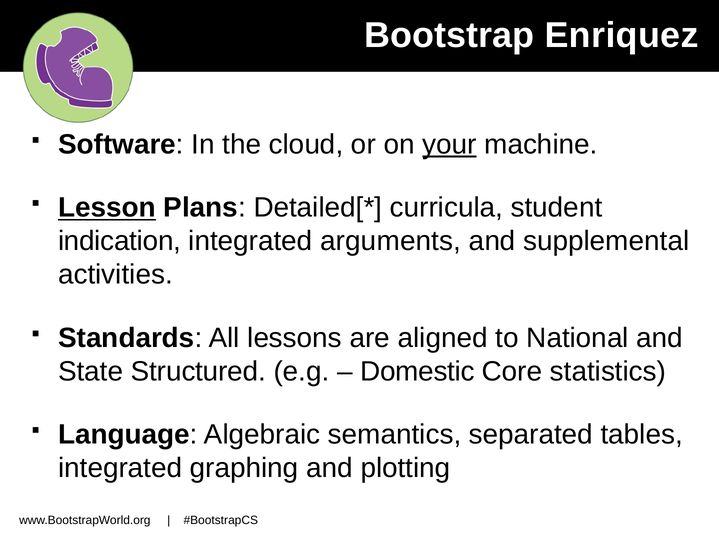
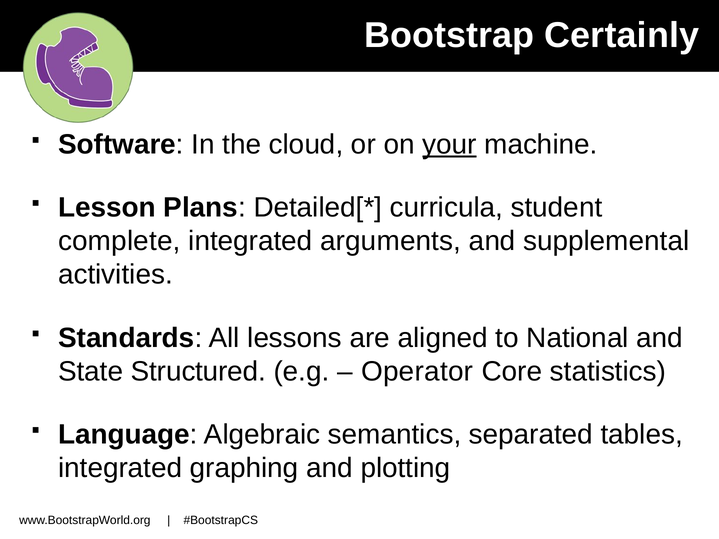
Enriquez: Enriquez -> Certainly (622, 35)
Lesson underline: present -> none (107, 208)
indication: indication -> complete (119, 241)
Domestic: Domestic -> Operator (417, 372)
